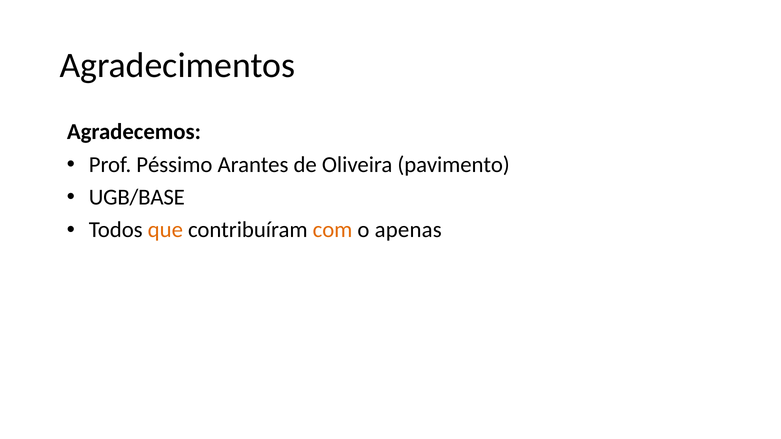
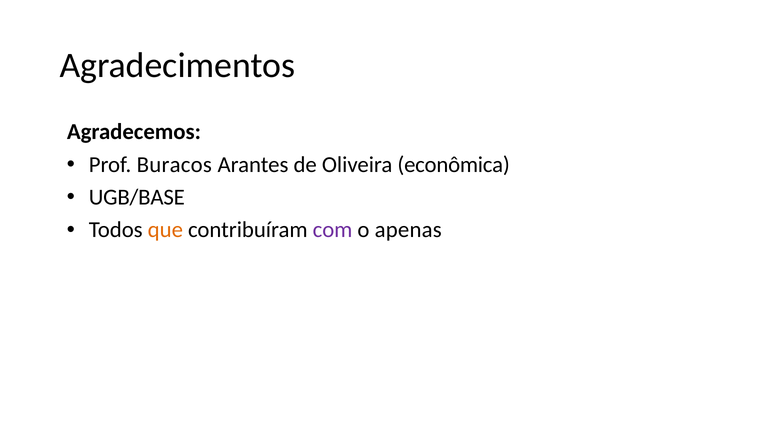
Péssimo: Péssimo -> Buracos (174, 165)
pavimento: pavimento -> econômica (454, 165)
com colour: orange -> purple (333, 230)
